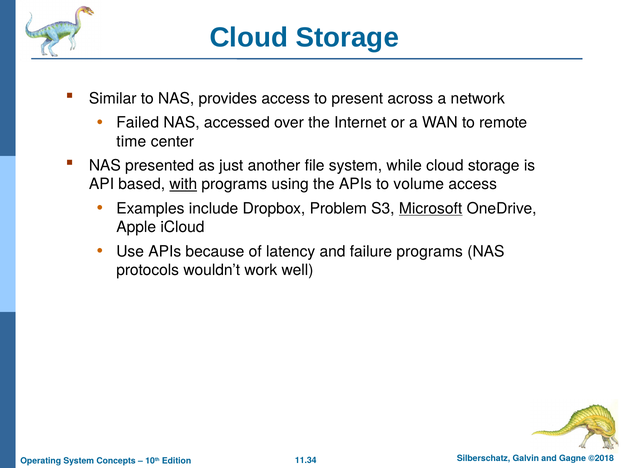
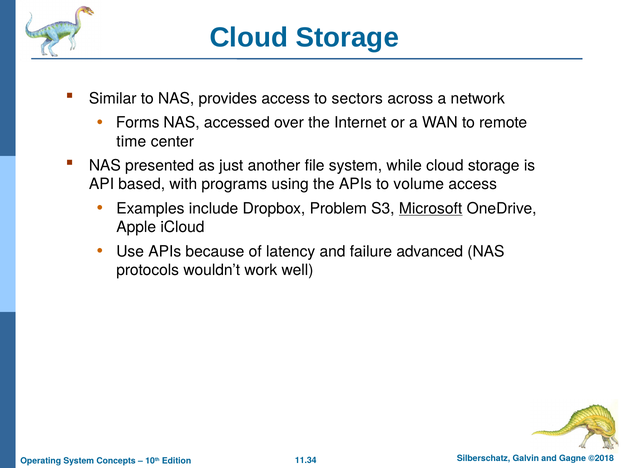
present: present -> sectors (357, 99)
Failed: Failed -> Forms (138, 123)
with underline: present -> none (183, 184)
failure programs: programs -> advanced (430, 251)
